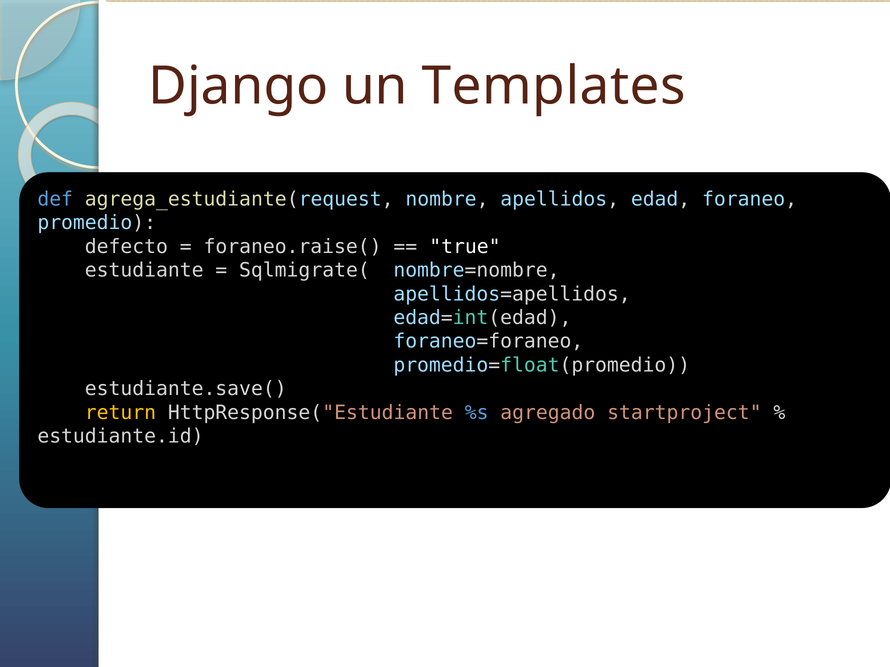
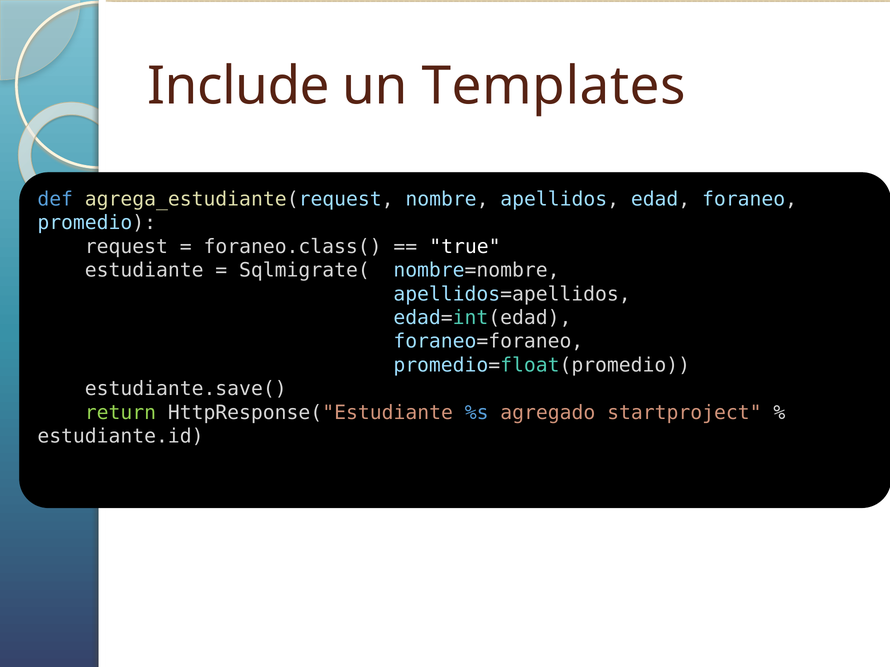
Django: Django -> Include (239, 86)
defecto: defecto -> request (126, 247)
foraneo.raise(: foraneo.raise( -> foraneo.class( (293, 247)
return colour: yellow -> light green (120, 413)
